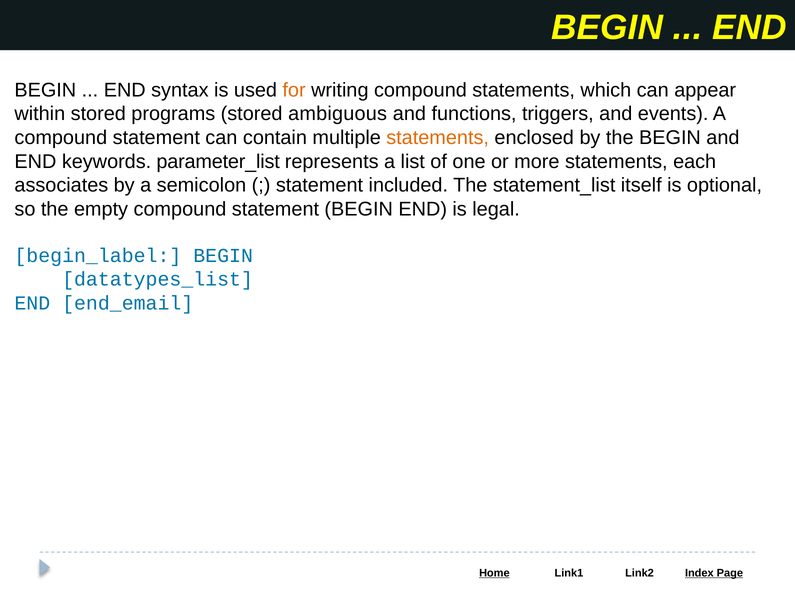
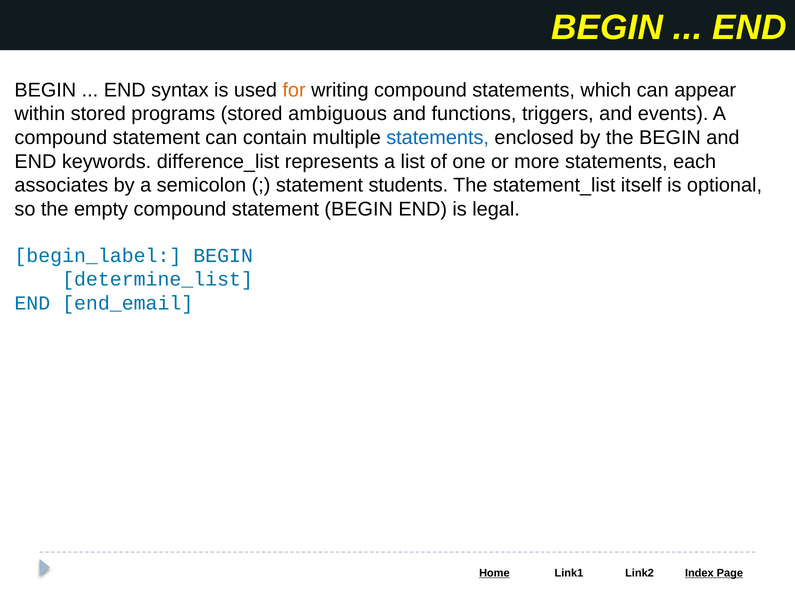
statements colour: orange -> blue (438, 138)
parameter_list: parameter_list -> difference_list (218, 162)
included: included -> students (408, 185)
datatypes_list: datatypes_list -> determine_list (158, 280)
